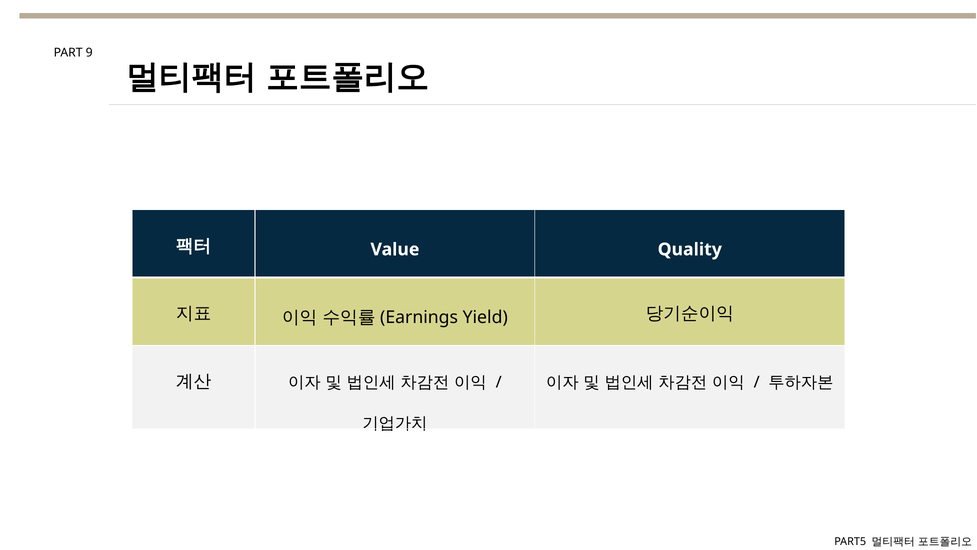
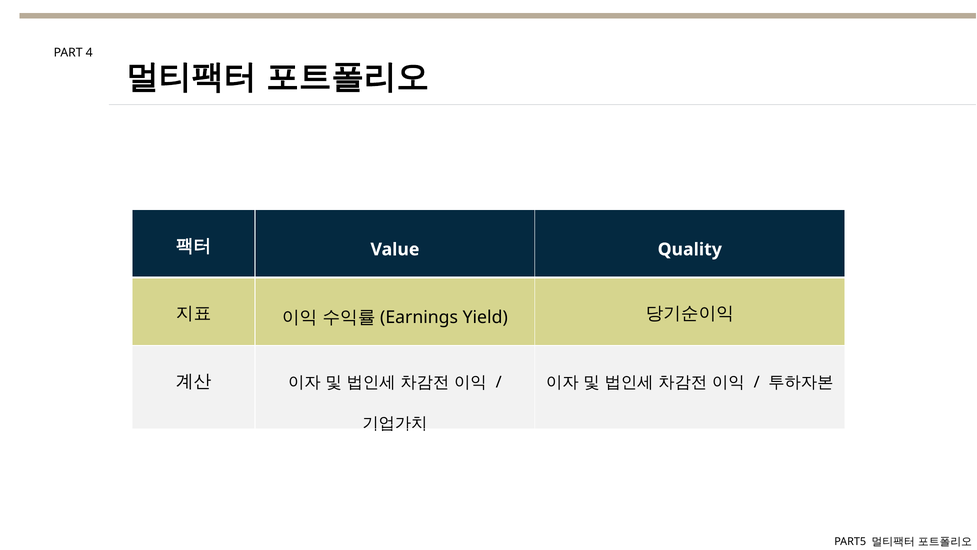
9: 9 -> 4 (89, 53)
